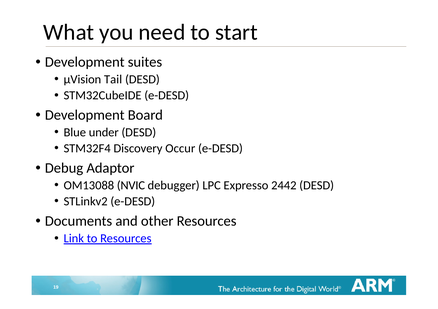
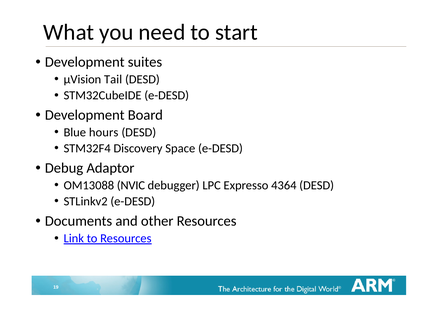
under: under -> hours (104, 133)
Occur: Occur -> Space (180, 149)
2442: 2442 -> 4364 (284, 186)
